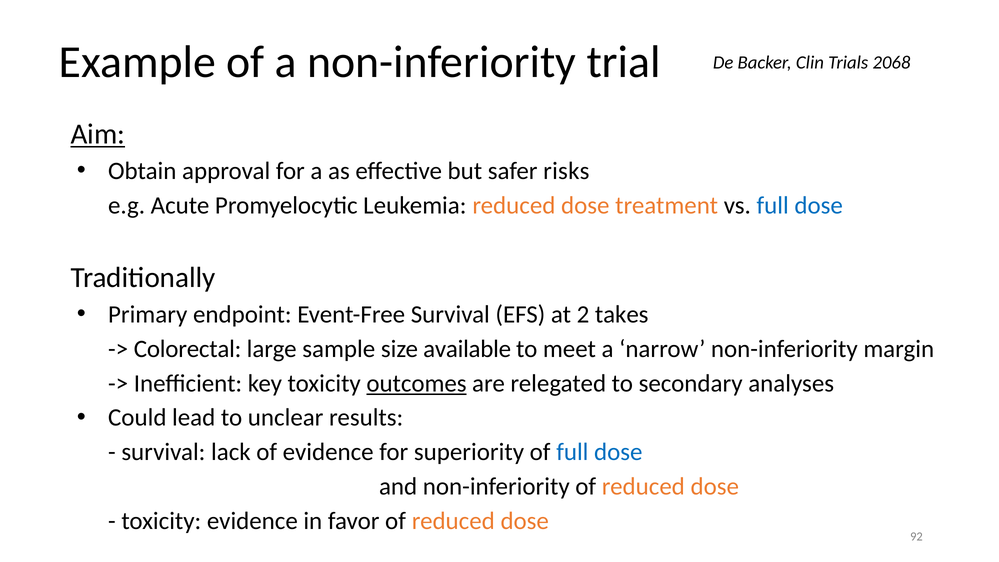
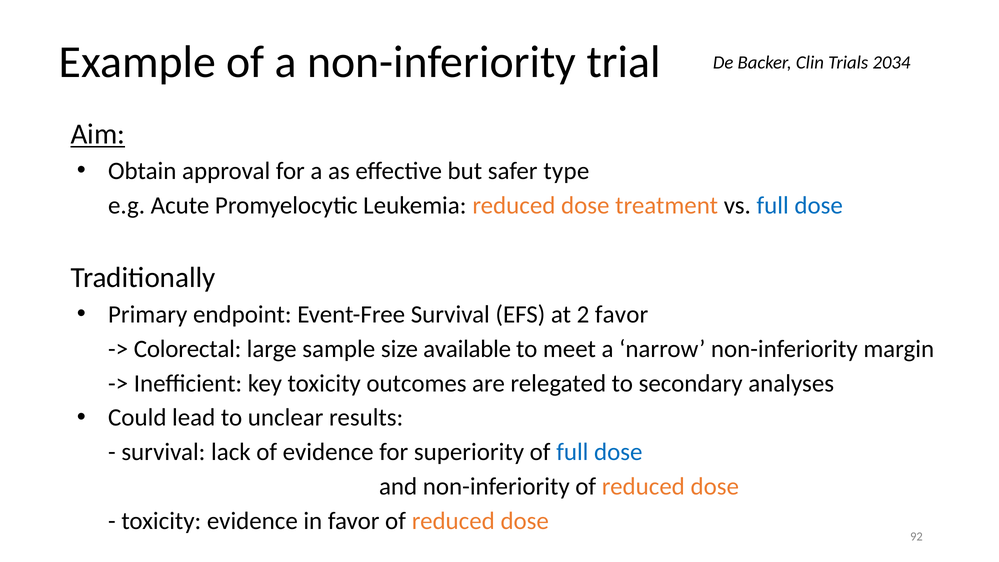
2068: 2068 -> 2034 (891, 62)
risks: risks -> type (566, 171)
2 takes: takes -> favor (622, 314)
outcomes underline: present -> none (416, 383)
